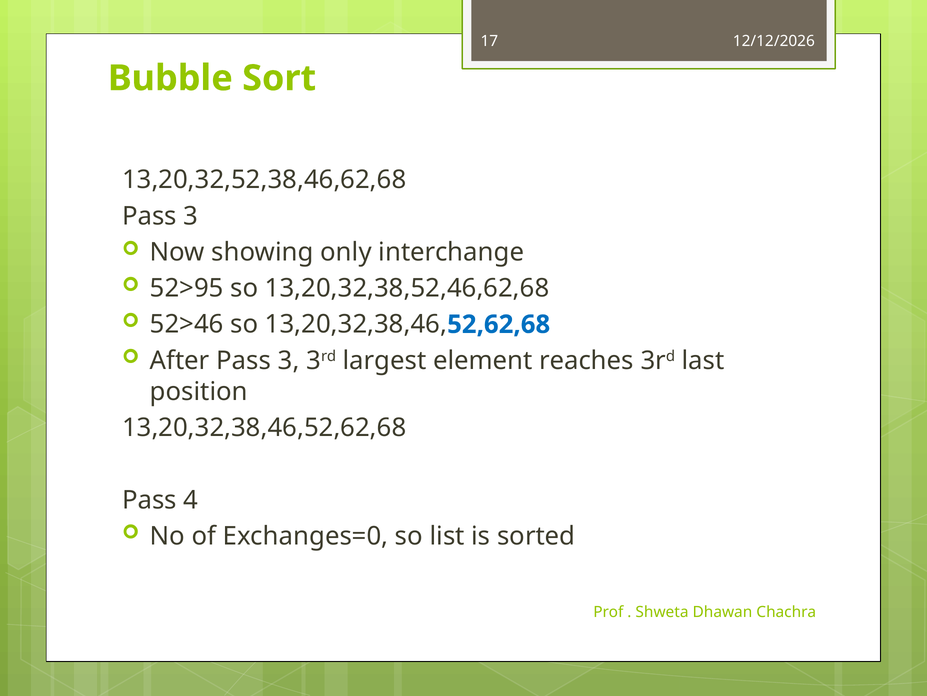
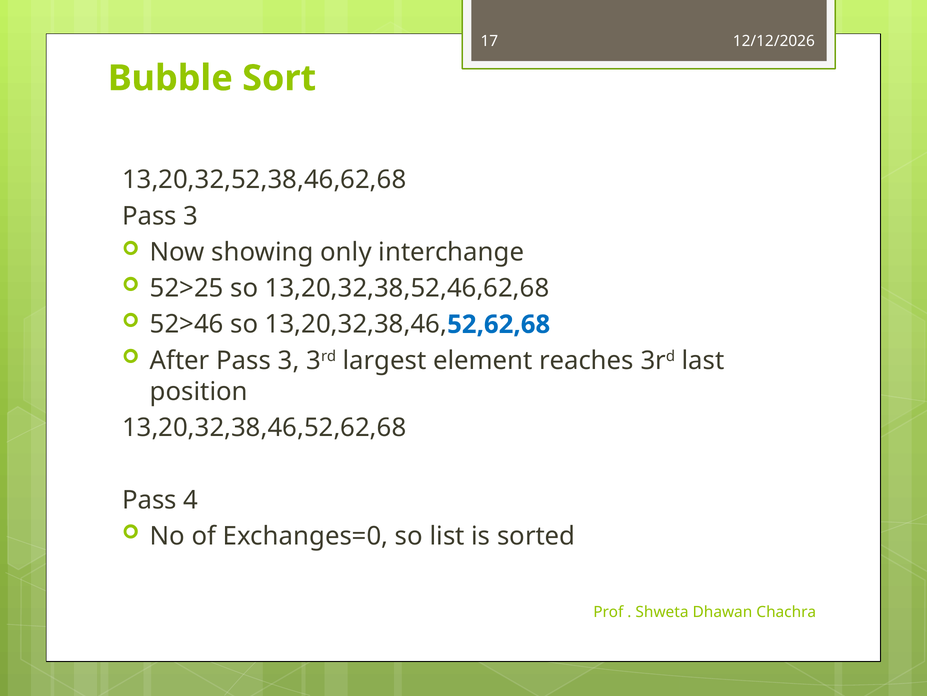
52>95: 52>95 -> 52>25 (187, 288)
